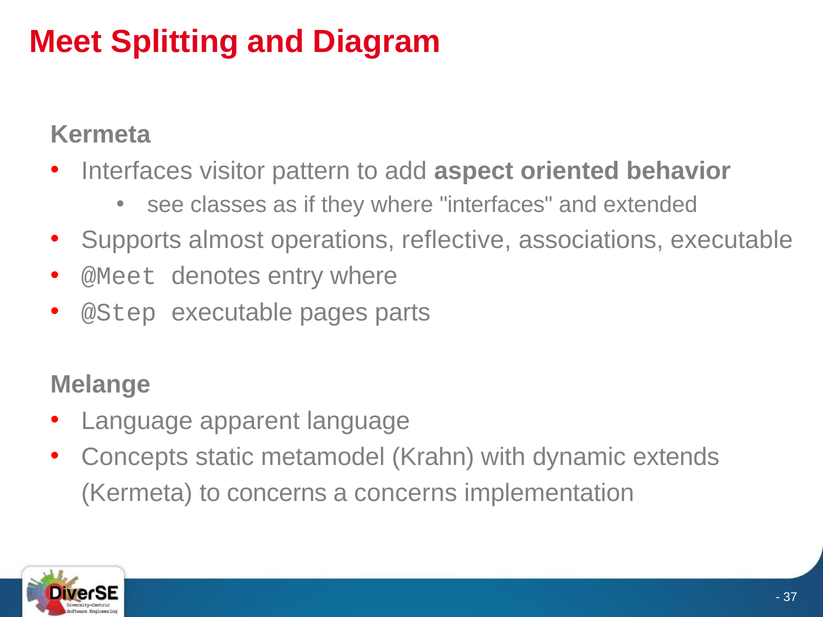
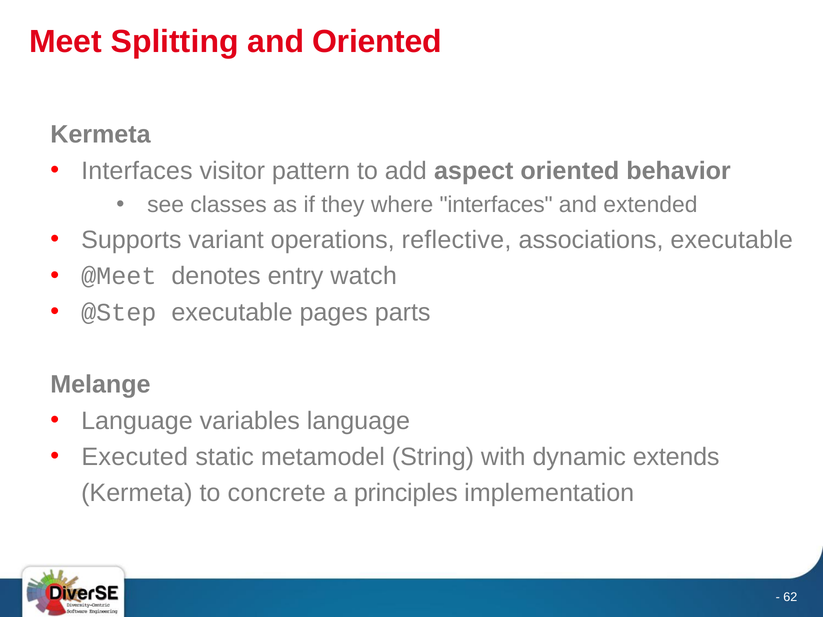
and Diagram: Diagram -> Oriented (377, 42)
almost: almost -> variant (226, 240)
entry where: where -> watch (364, 276)
apparent: apparent -> variables (250, 421)
Concepts: Concepts -> Executed (135, 457)
Krahn: Krahn -> String (433, 457)
to concerns: concerns -> concrete (277, 493)
a concerns: concerns -> principles (406, 493)
37: 37 -> 62 (790, 597)
